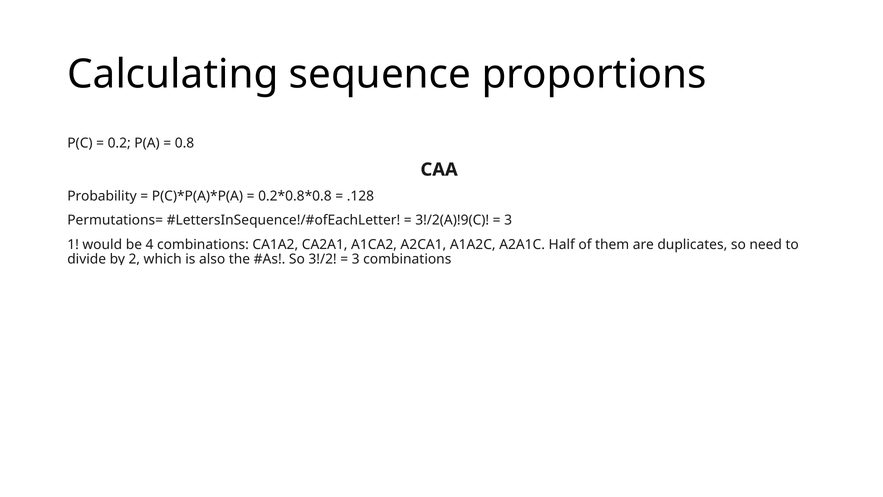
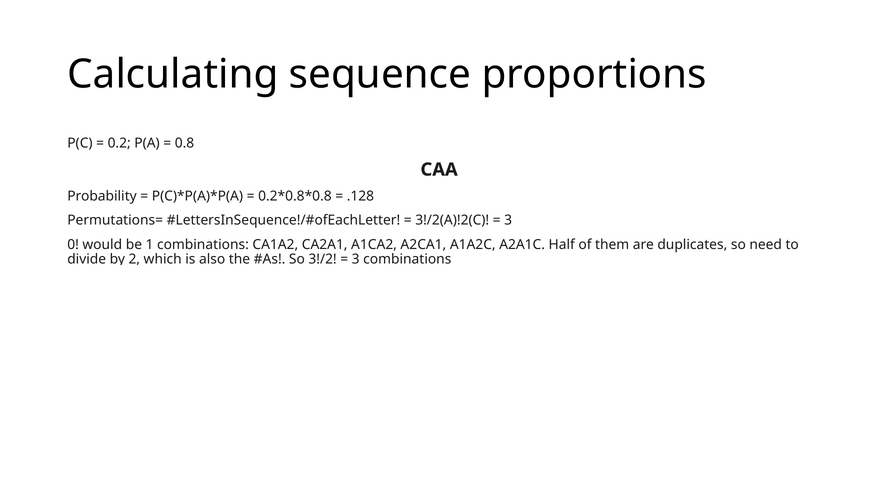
3!/2(A)!9(C: 3!/2(A)!9(C -> 3!/2(A)!2(C (452, 220)
1: 1 -> 0 (73, 244)
4: 4 -> 1 (150, 244)
